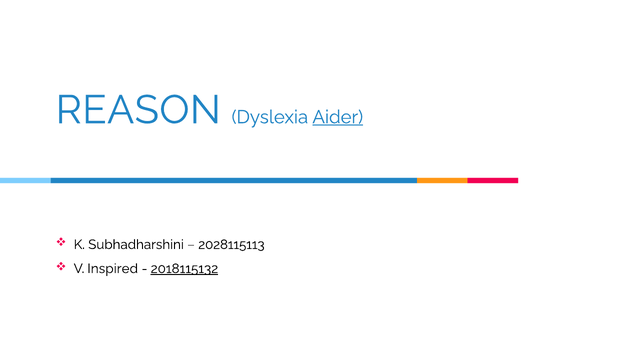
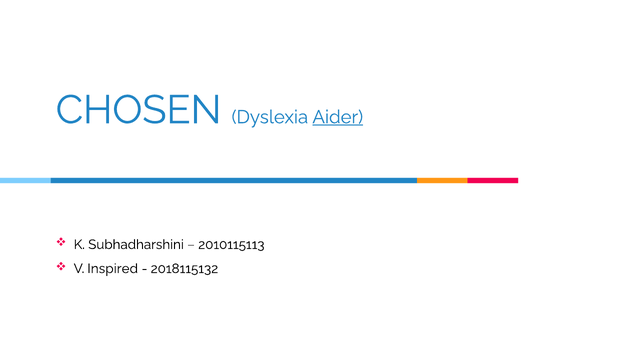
REASON: REASON -> CHOSEN (139, 110)
2028115113: 2028115113 -> 2010115113 (231, 245)
2018115132 underline: present -> none (184, 269)
